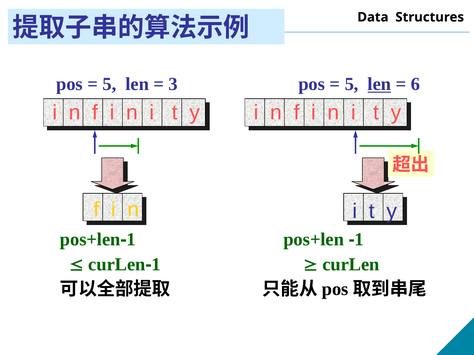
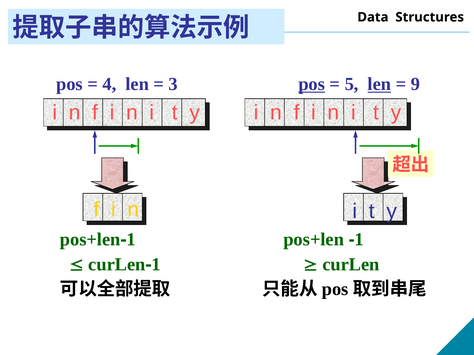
5: 5 -> 4 (109, 84)
pos underline: none -> present (312, 84)
6: 6 -> 9 (415, 84)
